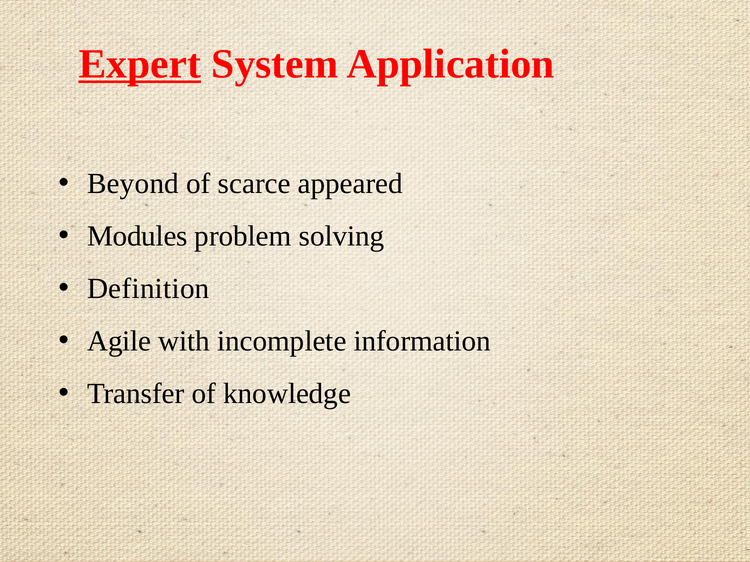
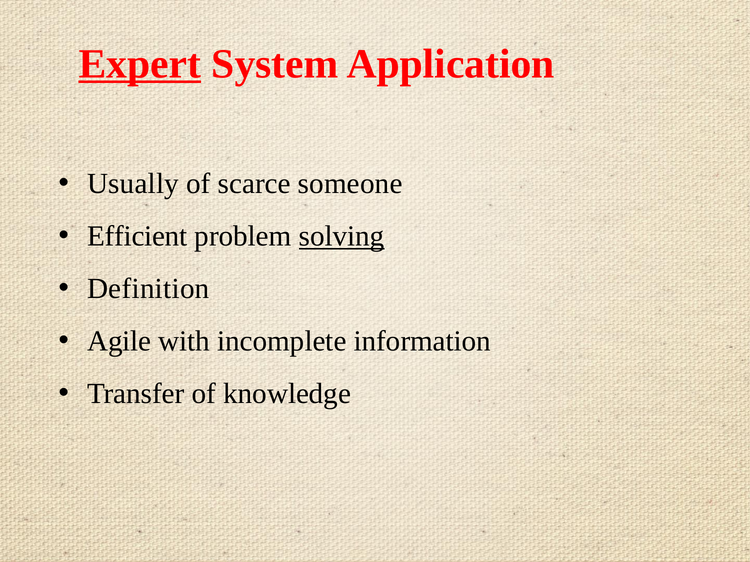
Beyond: Beyond -> Usually (133, 184)
appeared: appeared -> someone (350, 184)
Modules: Modules -> Efficient (137, 236)
solving underline: none -> present (342, 236)
